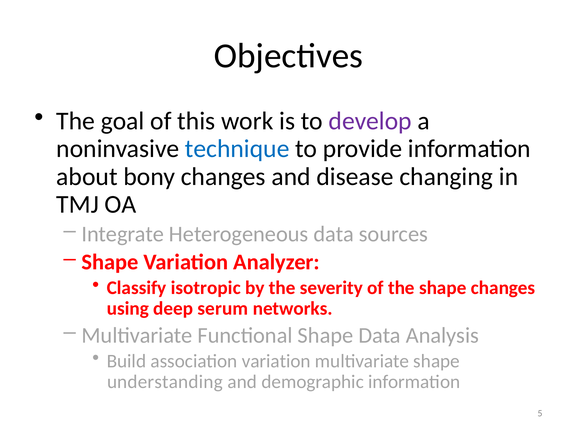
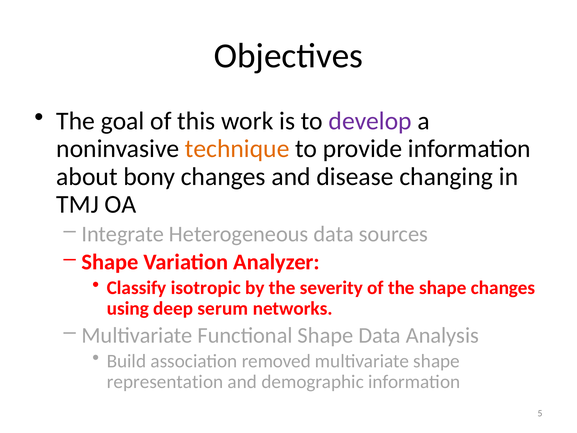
technique colour: blue -> orange (237, 149)
association variation: variation -> removed (276, 361)
understanding: understanding -> representation (165, 382)
